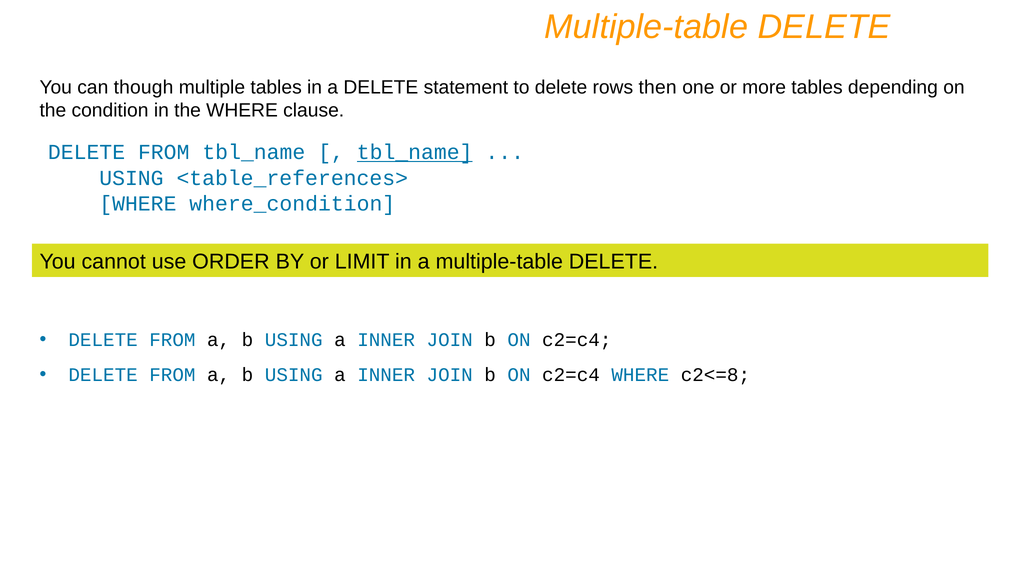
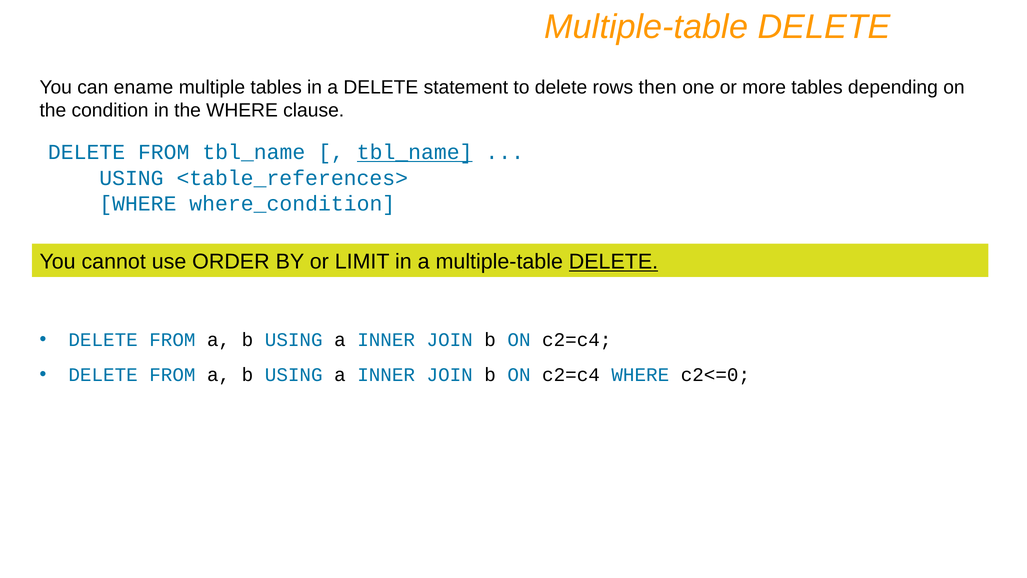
though: though -> ename (144, 87)
DELETE underline: none -> present (613, 262)
c2<=8: c2<=8 -> c2<=0 (715, 375)
